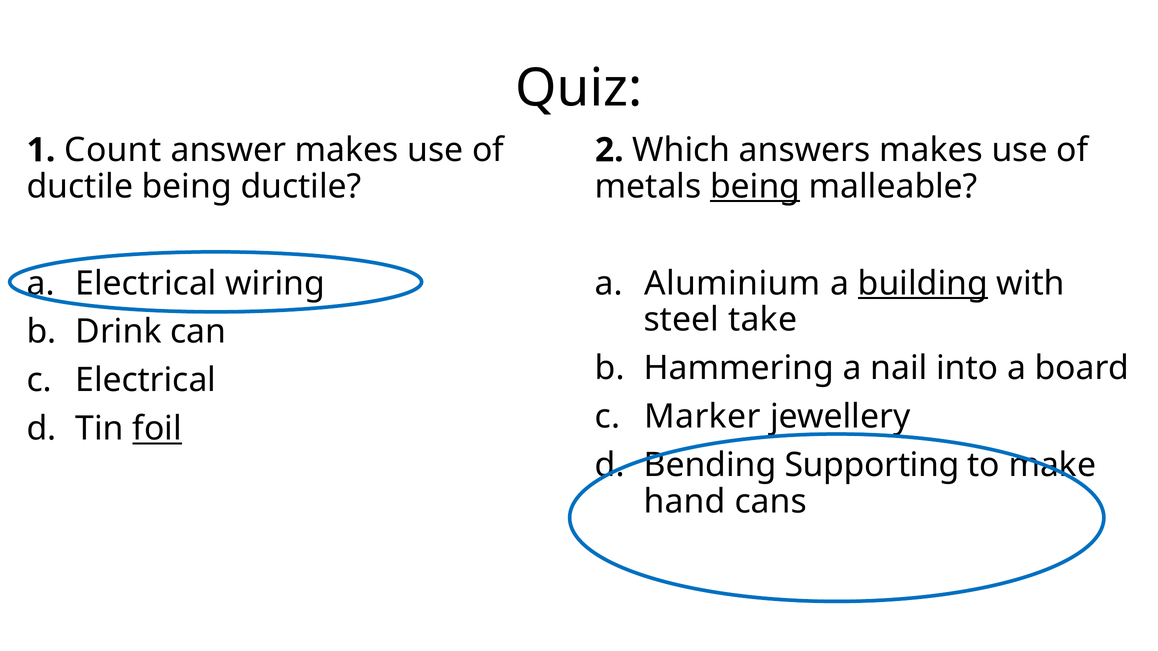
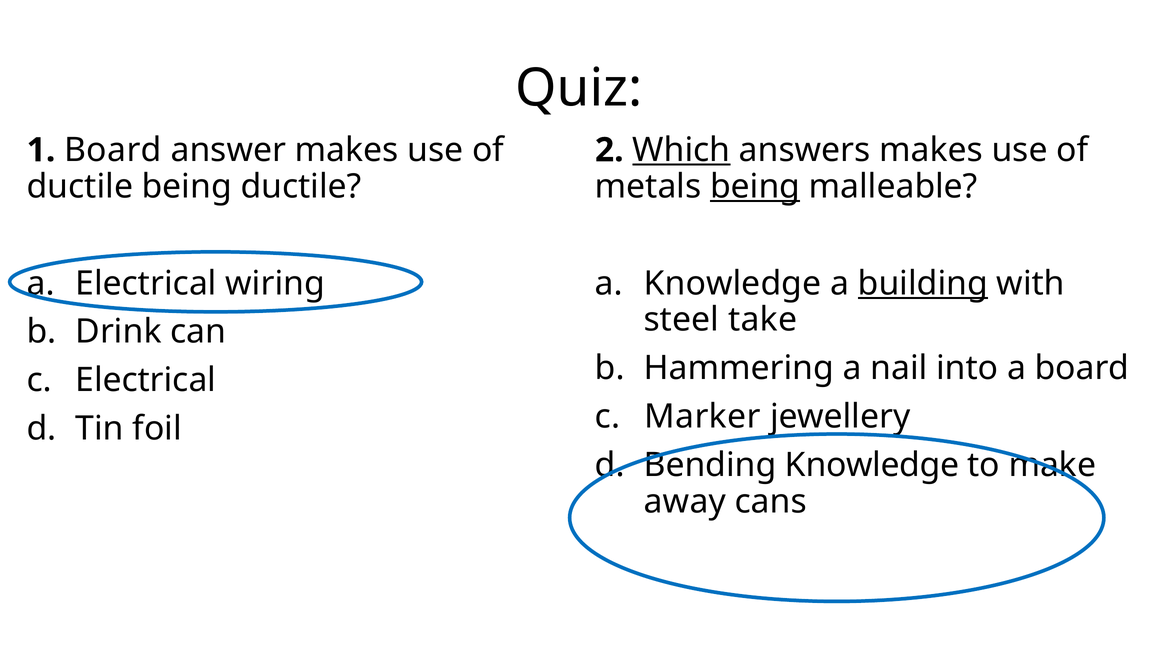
1 Count: Count -> Board (113, 150)
Which underline: none -> present (681, 150)
a Aluminium: Aluminium -> Knowledge (733, 284)
foil underline: present -> none (157, 429)
Bending Supporting: Supporting -> Knowledge (872, 465)
hand: hand -> away (685, 502)
